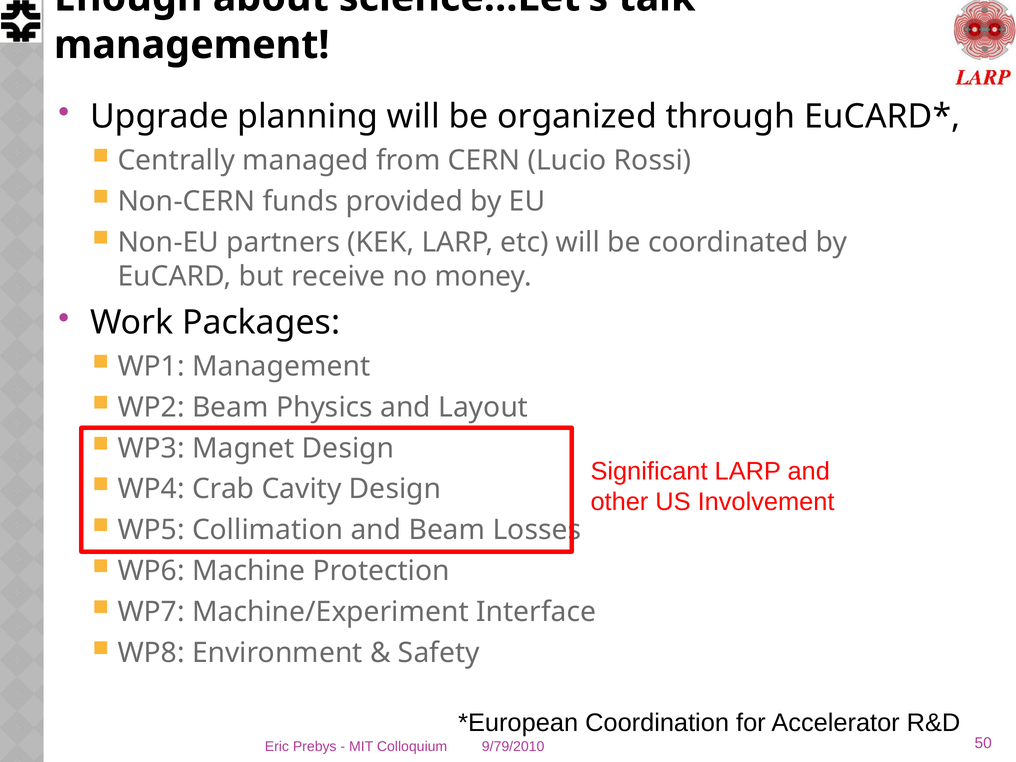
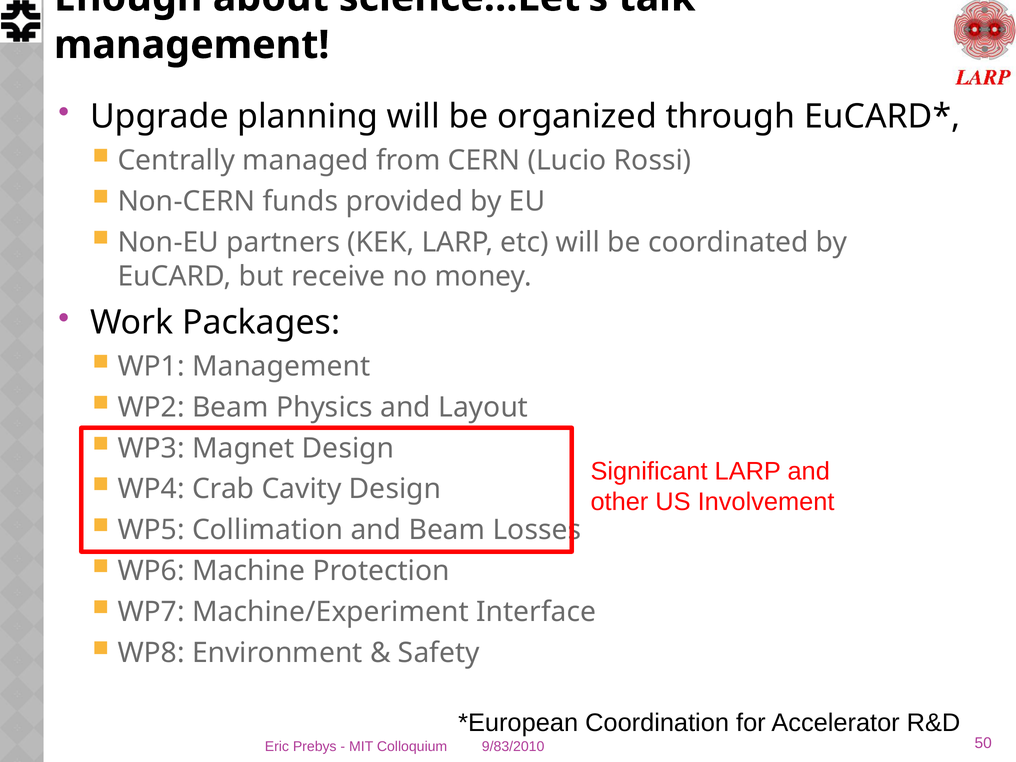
9/79/2010: 9/79/2010 -> 9/83/2010 (513, 746)
